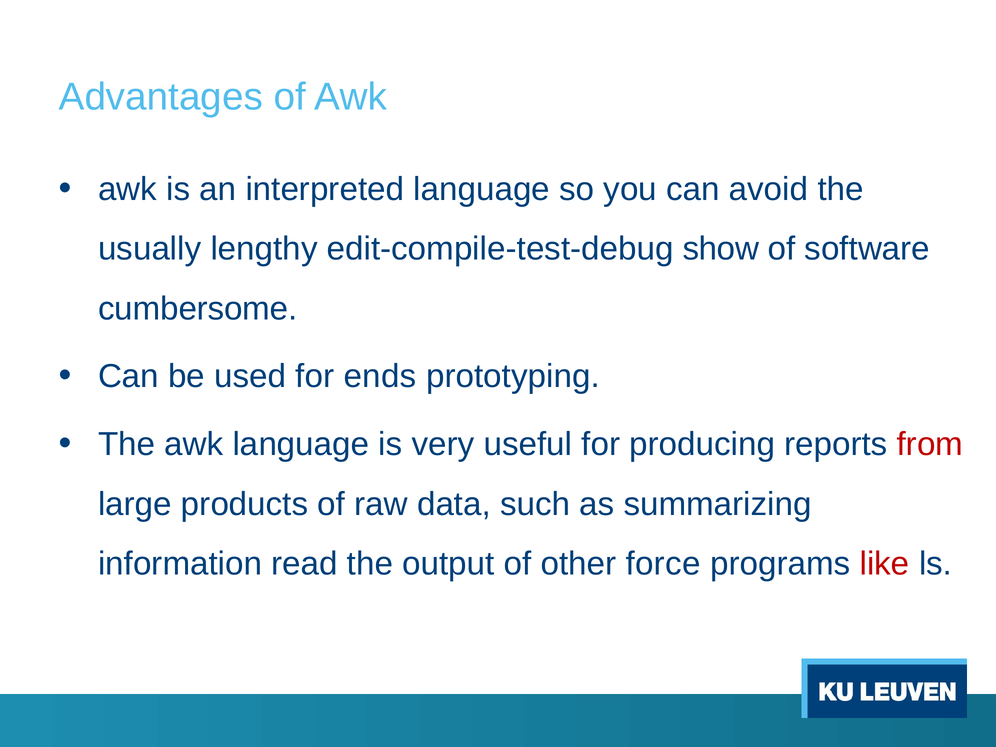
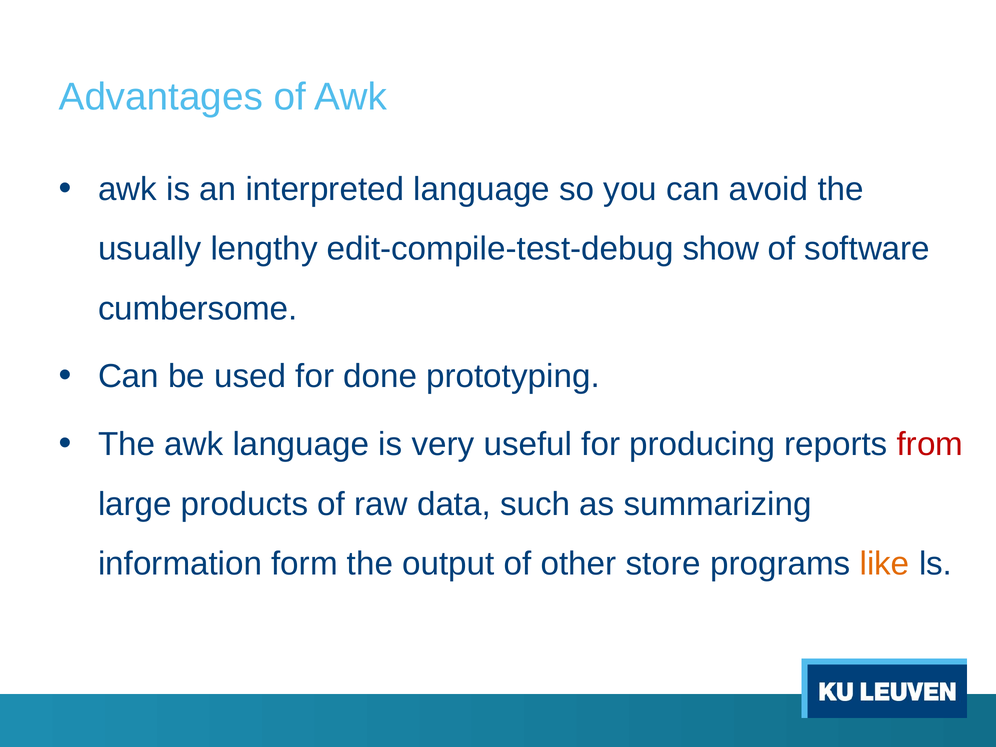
ends: ends -> done (380, 377)
read: read -> form (304, 564)
force: force -> store (663, 564)
like colour: red -> orange (885, 564)
